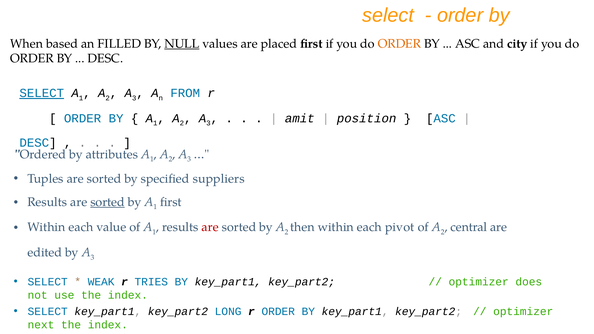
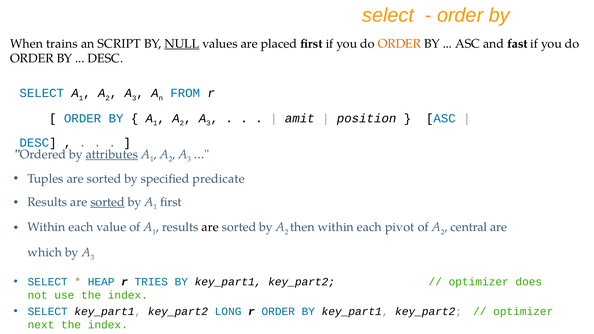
based: based -> trains (62, 44)
FILLED: FILLED -> SCRIPT (119, 44)
city: city -> fast (517, 44)
SELECT underline: present -> none (42, 93)
attributes underline: none -> present (112, 154)
suppliers: suppliers -> predicate (219, 179)
are colour: red -> black (210, 227)
edited: edited -> which (45, 253)
WEAK: WEAK -> HEAP (101, 282)
